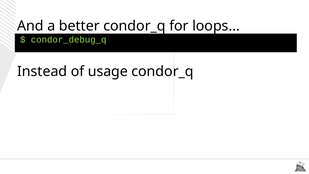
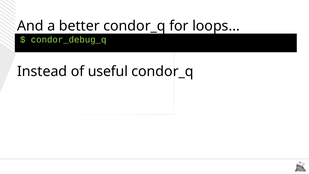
usage: usage -> useful (108, 71)
